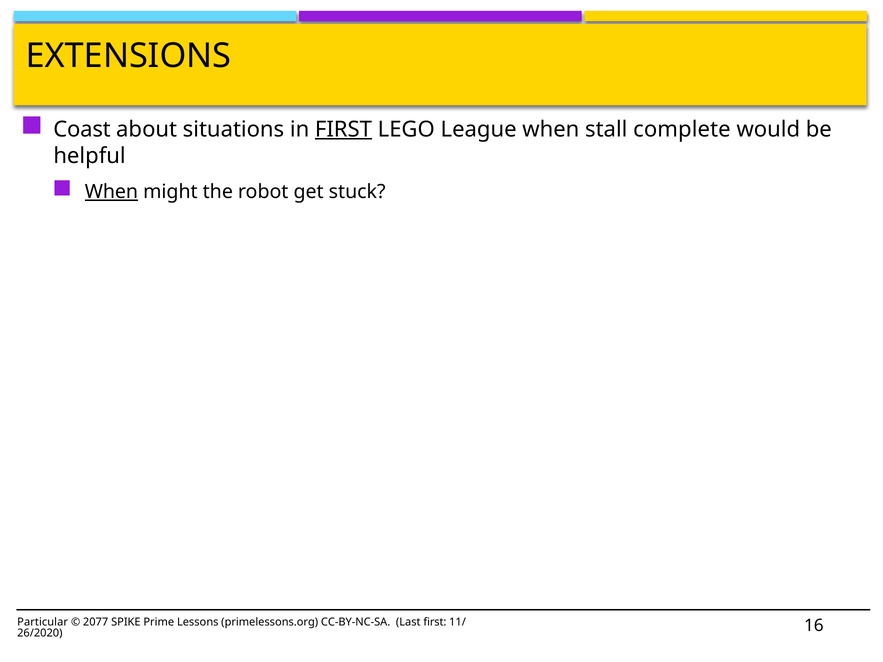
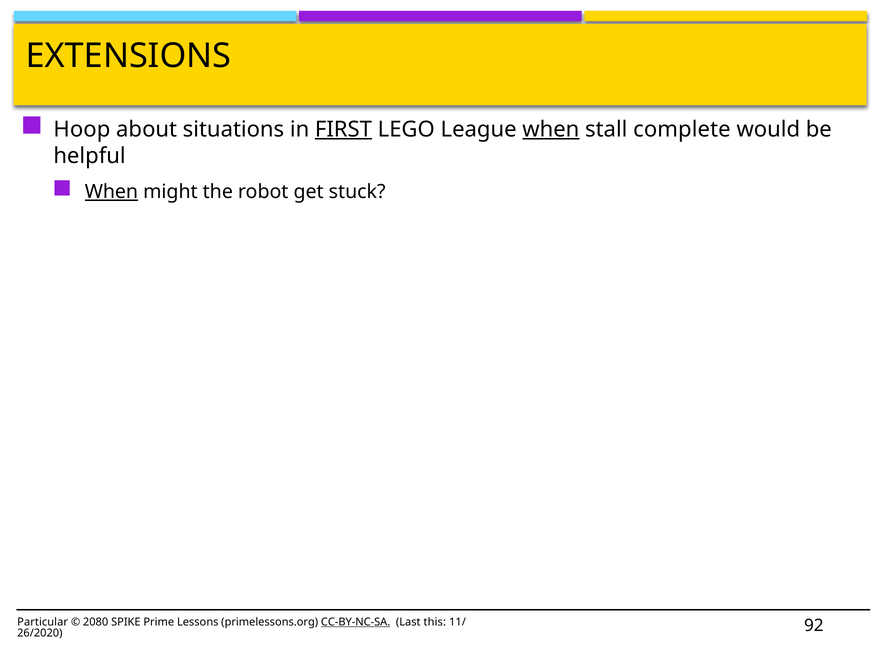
Coast: Coast -> Hoop (82, 129)
when underline: none -> present (551, 129)
2077: 2077 -> 2080 (96, 622)
CC-BY-NC-SA underline: none -> present (356, 622)
Last first: first -> this (435, 622)
16: 16 -> 92 (814, 626)
